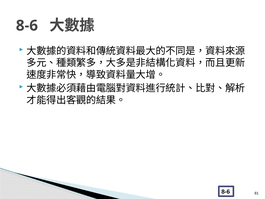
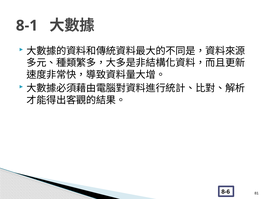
8-6: 8-6 -> 8-1 (27, 26)
